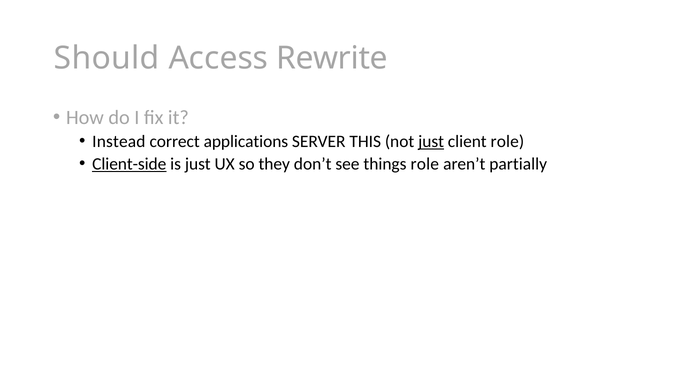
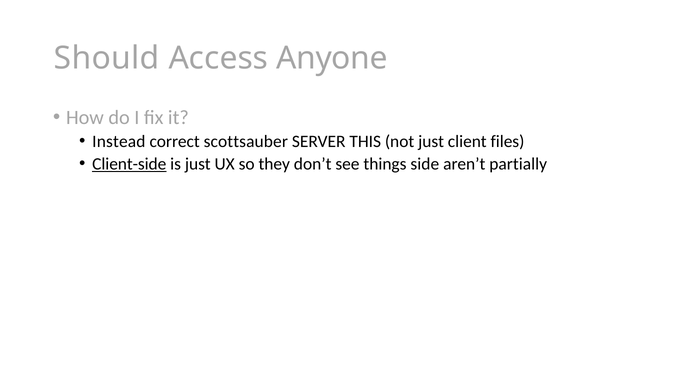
Rewrite: Rewrite -> Anyone (332, 58)
applications: applications -> scottsauber (246, 142)
just underline: present -> none (431, 142)
client role: role -> files (507, 142)
things role: role -> side (425, 164)
